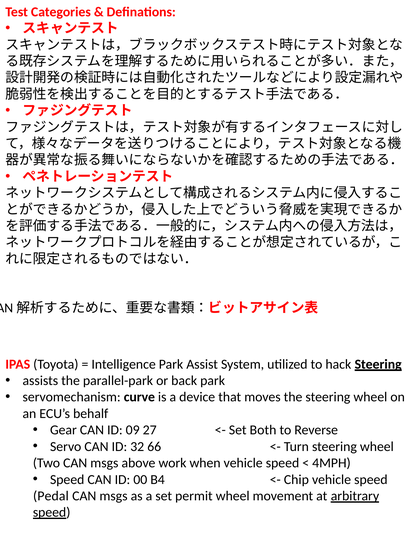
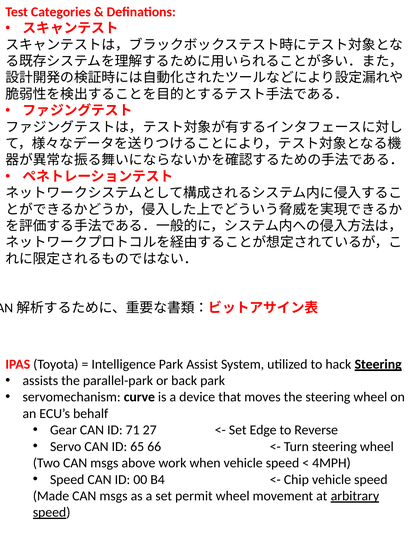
09: 09 -> 71 (133, 430)
Both: Both -> Edge (263, 430)
32: 32 -> 65 (137, 447)
Pedal: Pedal -> Made (51, 496)
